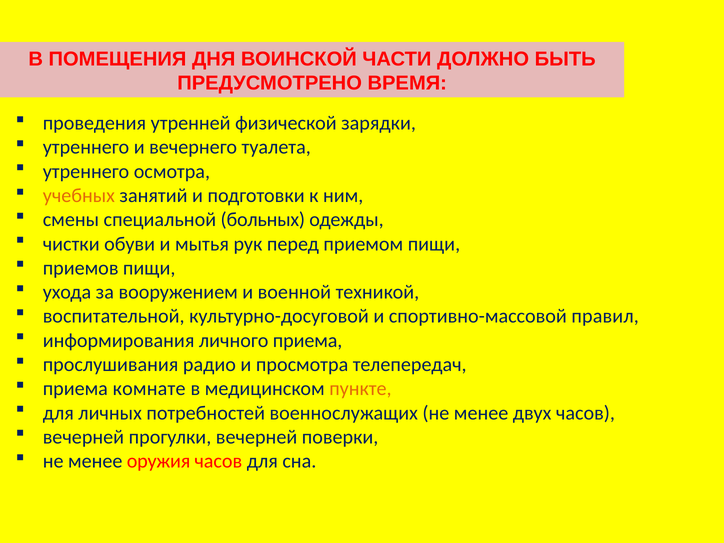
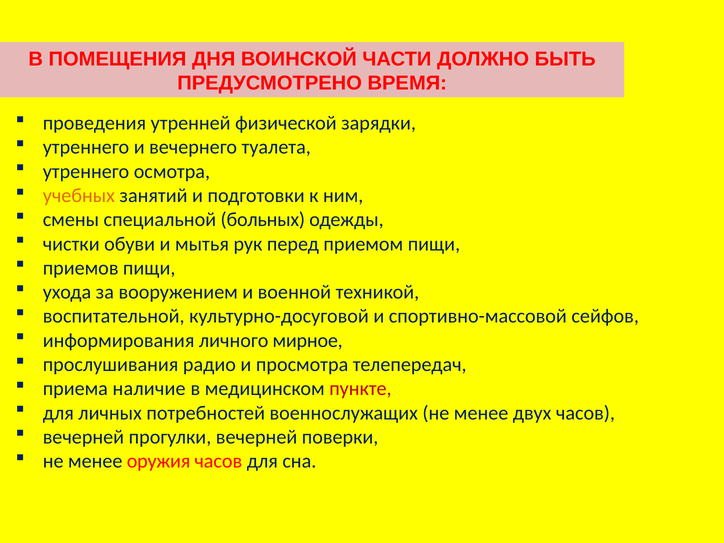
правил: правил -> сейфов (605, 316)
личного приема: приема -> мирное (308, 340)
комнате: комнате -> наличие (149, 389)
пункте colour: orange -> red (360, 389)
